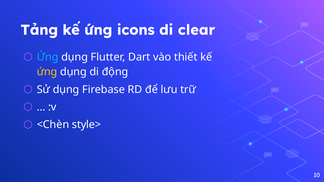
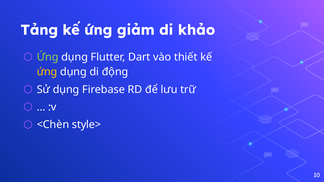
icons: icons -> giảm (136, 30)
clear: clear -> khảo (197, 30)
Ứng colour: light blue -> light green (48, 57)
